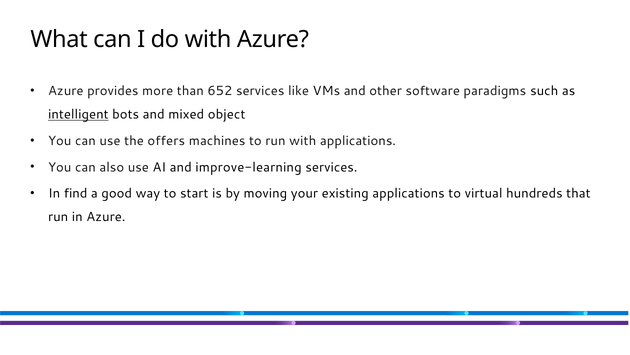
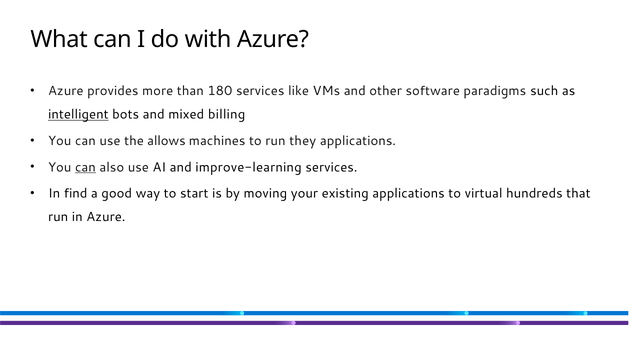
652: 652 -> 180 (220, 91)
object: object -> billing (227, 114)
offers: offers -> allows (166, 141)
run with: with -> they (303, 141)
can underline: none -> present (85, 167)
